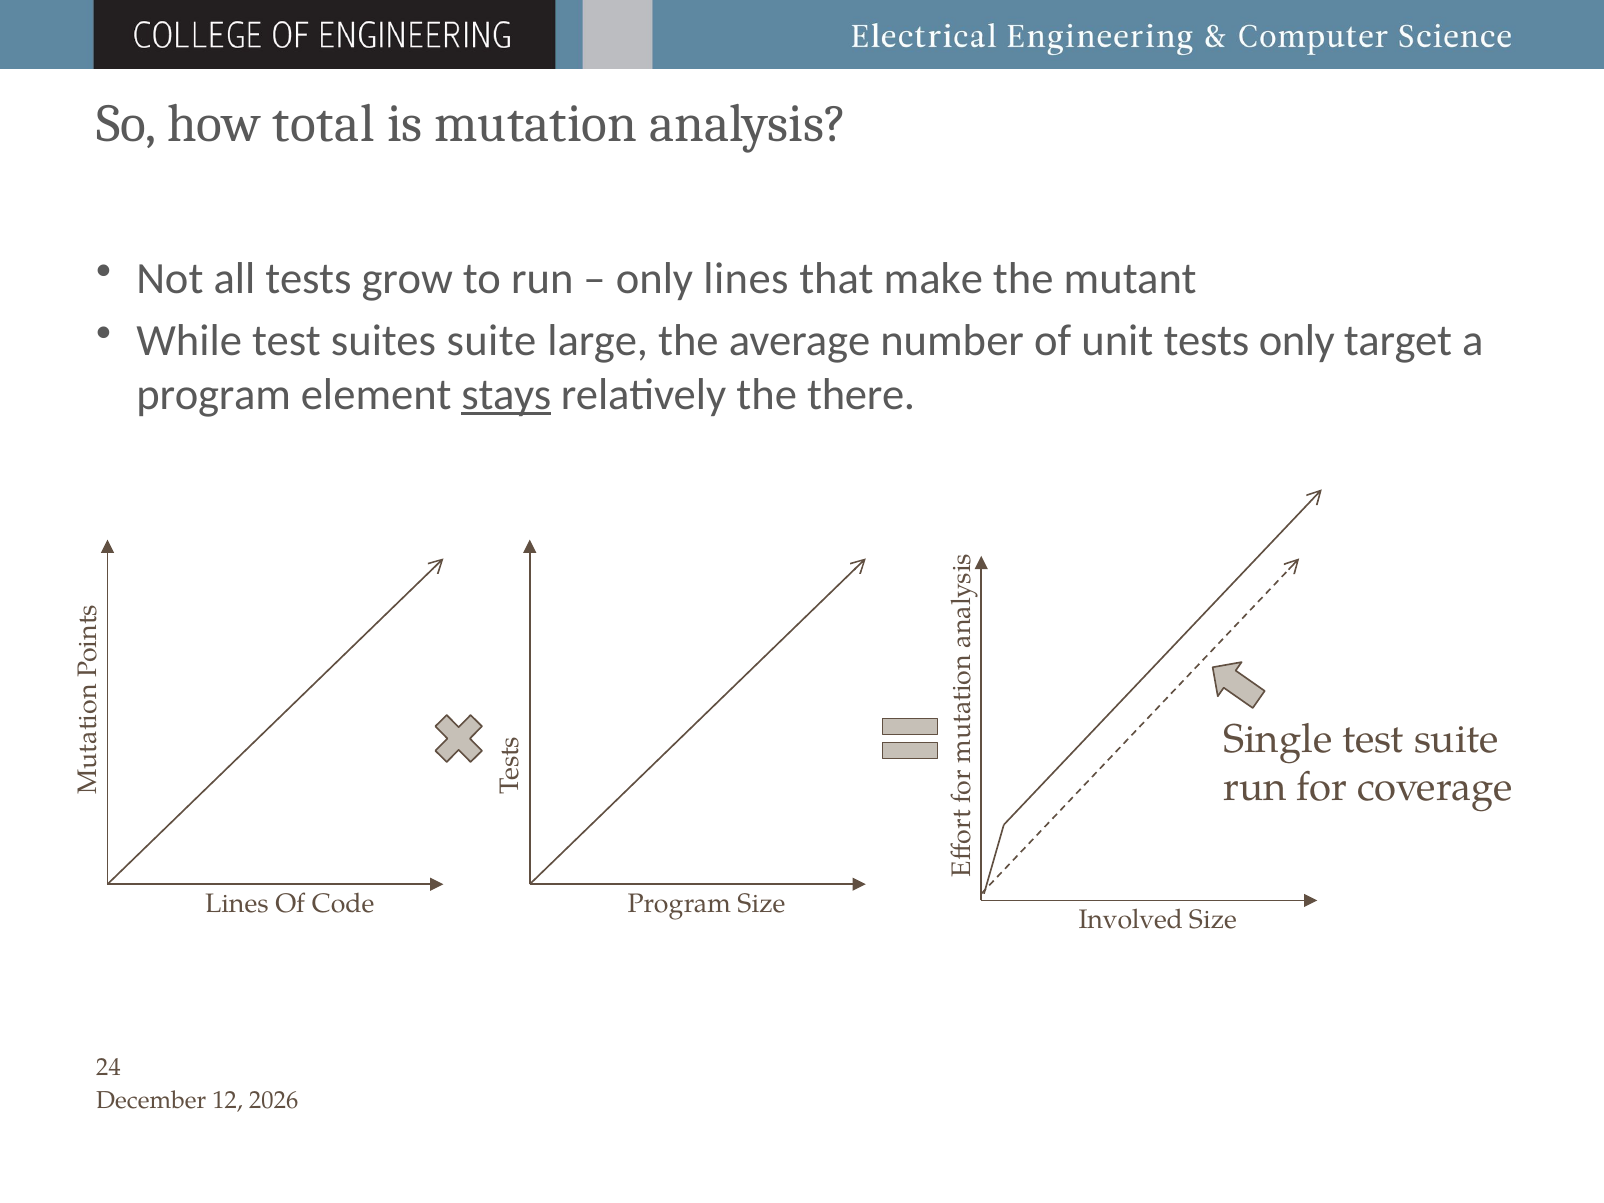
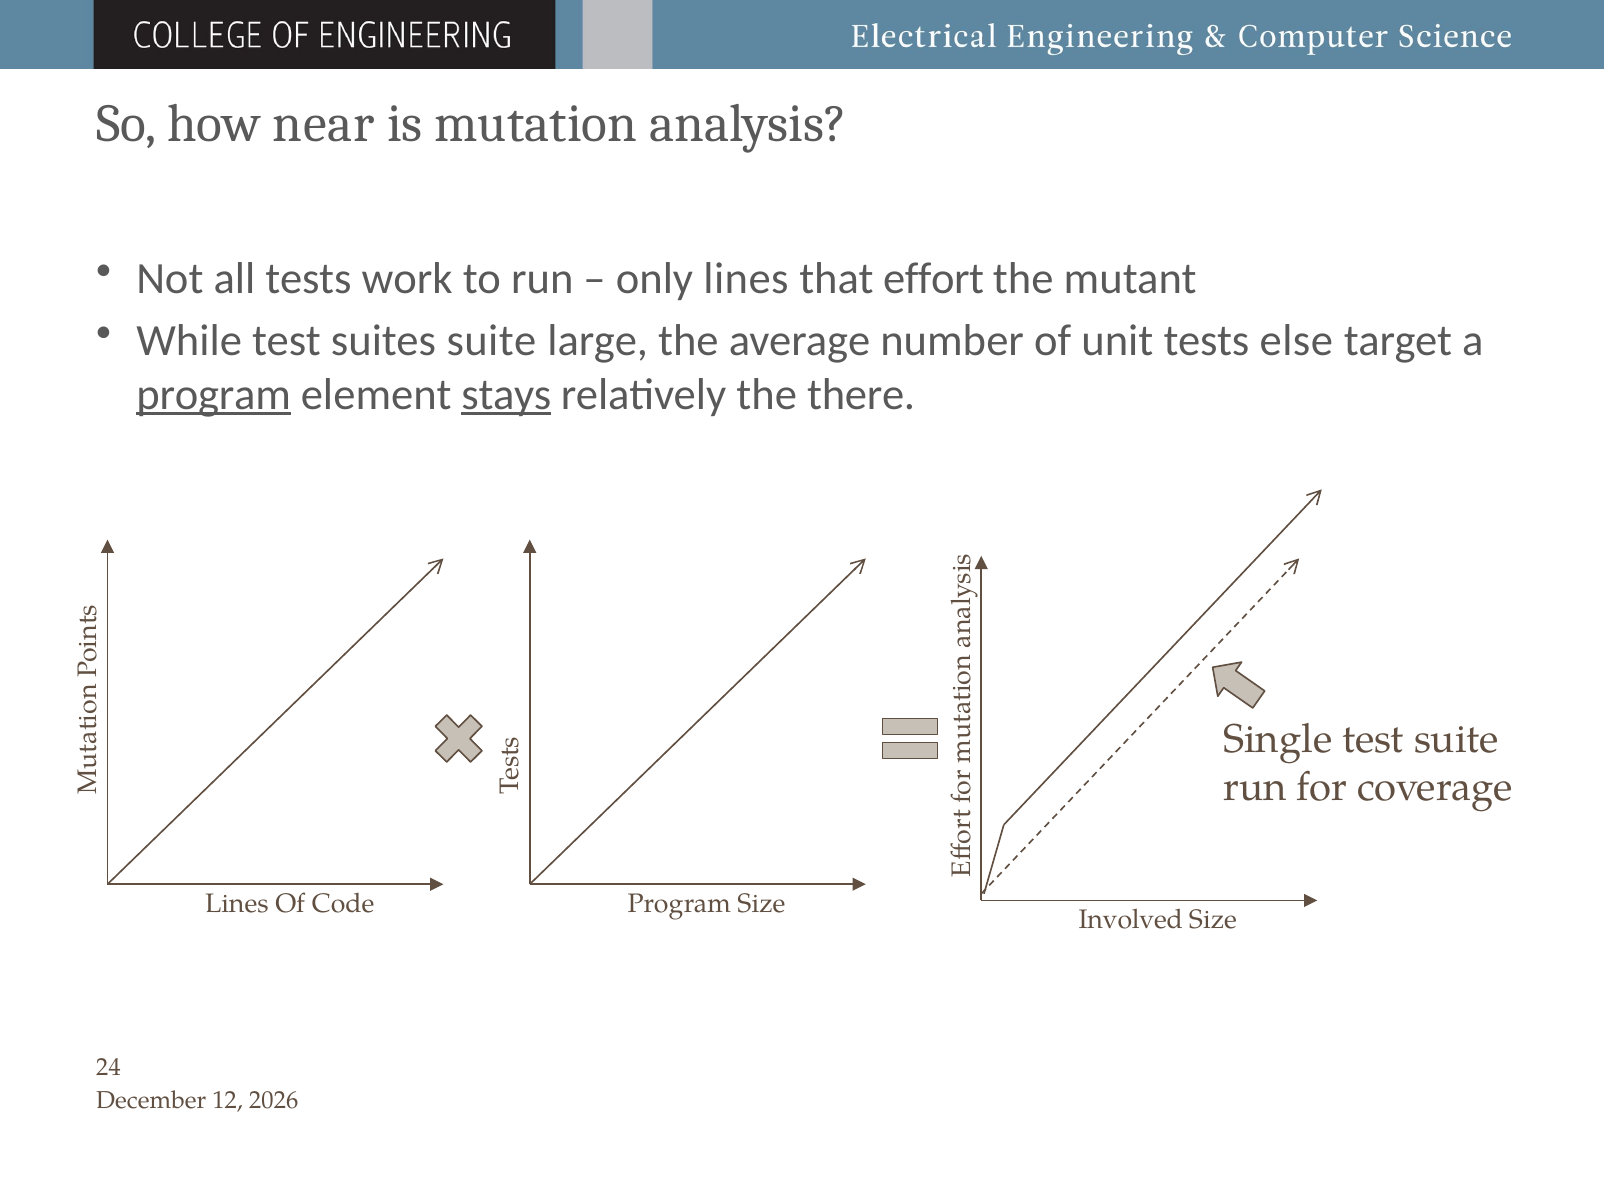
total: total -> near (324, 124)
grow: grow -> work (407, 278)
make: make -> effort (934, 278)
tests only: only -> else (1296, 341)
program underline: none -> present (214, 394)
